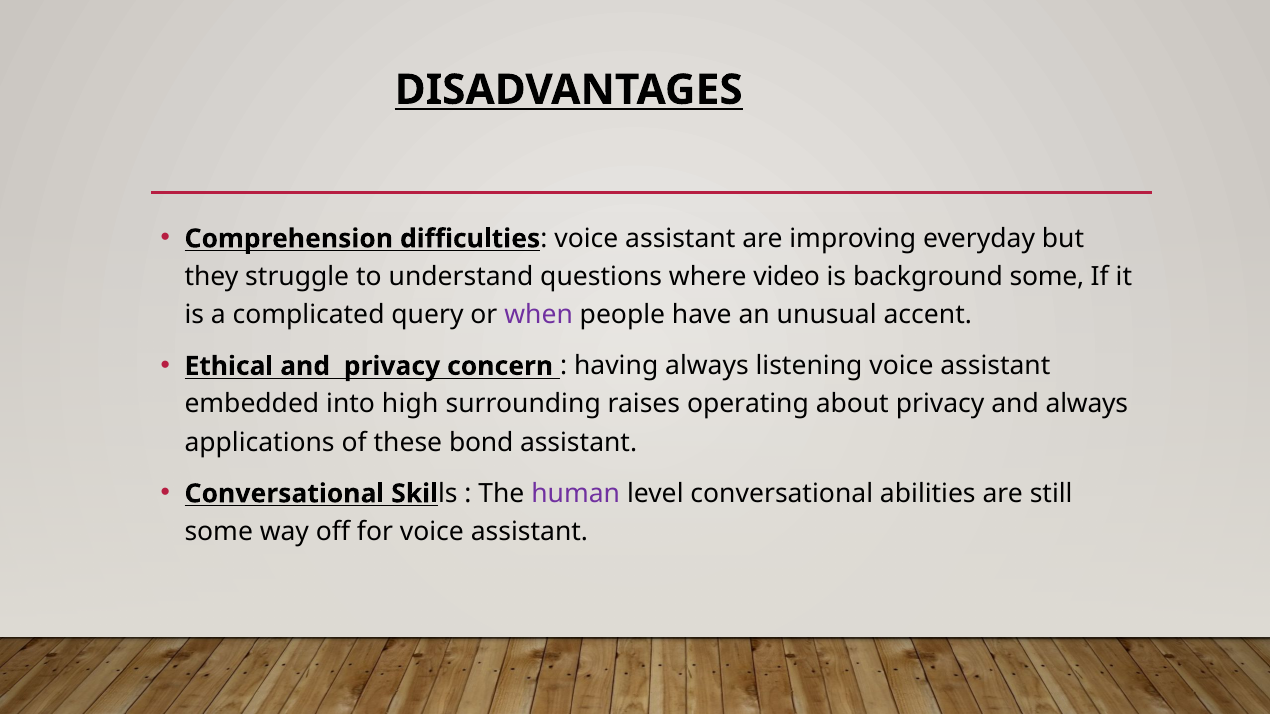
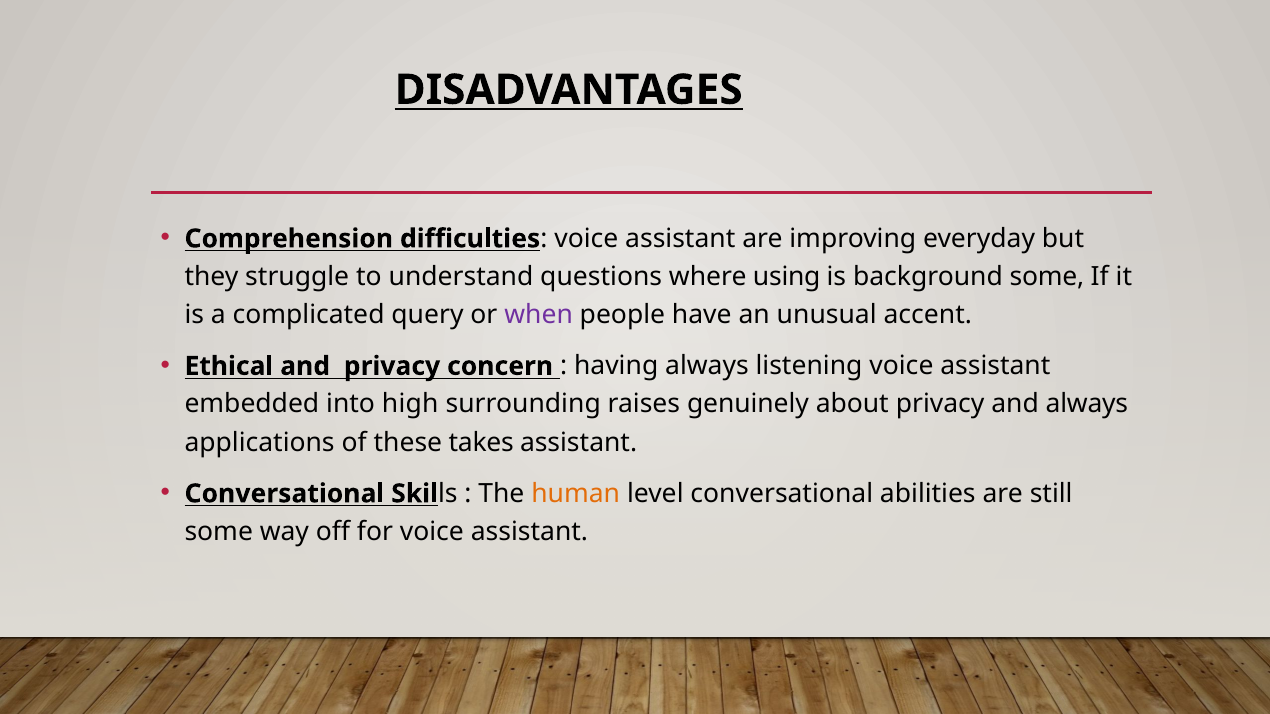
video: video -> using (787, 277)
operating: operating -> genuinely (748, 404)
bond: bond -> takes (481, 443)
human colour: purple -> orange (576, 494)
